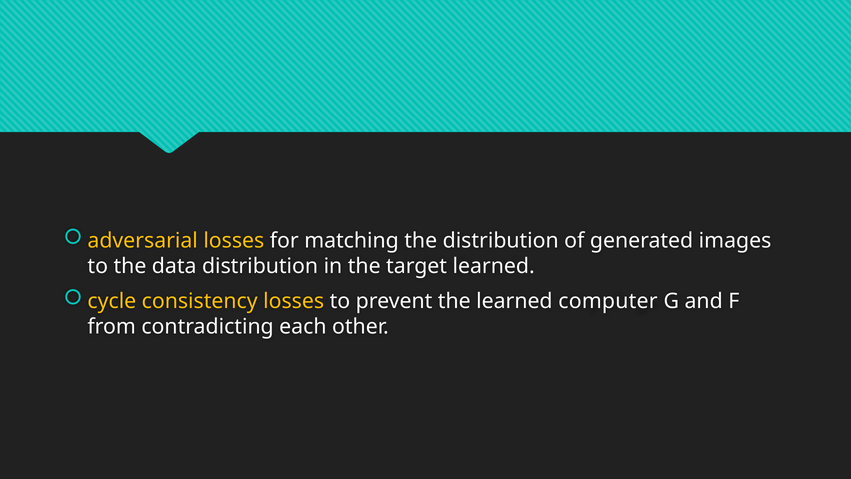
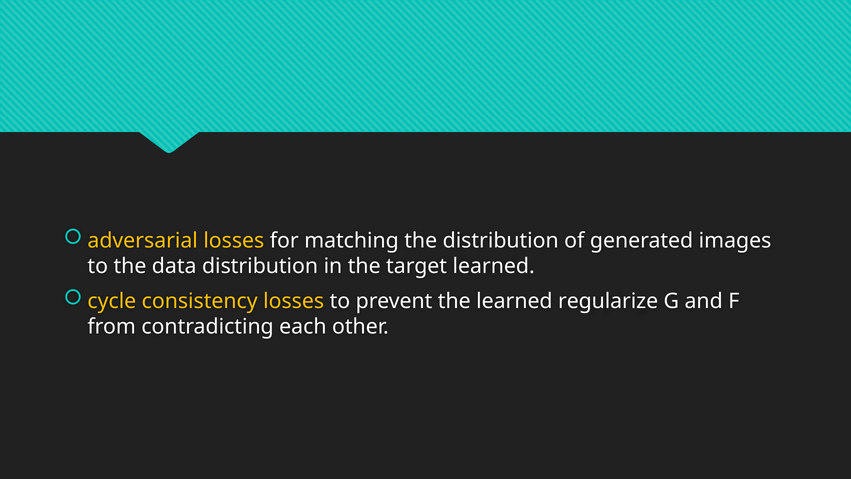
computer: computer -> regularize (608, 301)
